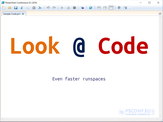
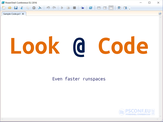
Code colour: red -> orange (123, 46)
